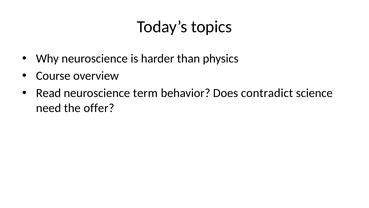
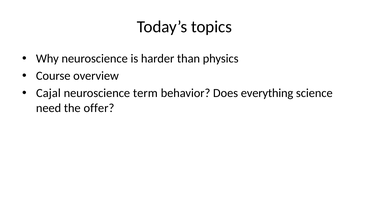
Read: Read -> Cajal (48, 93)
contradict: contradict -> everything (267, 93)
